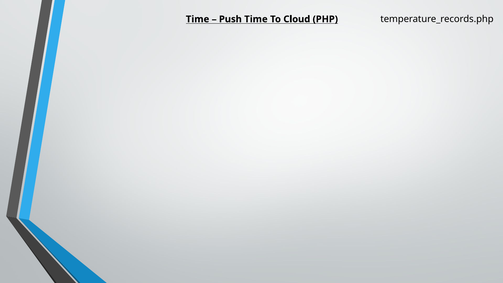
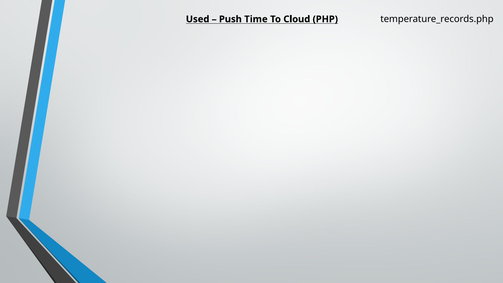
Time: Time -> Used (198, 19)
